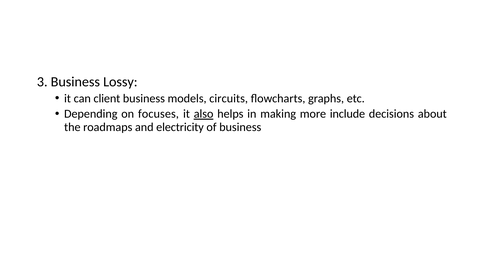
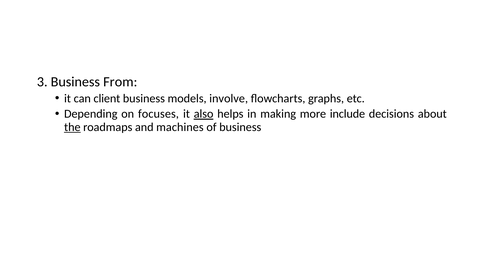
Lossy: Lossy -> From (120, 82)
circuits: circuits -> involve (229, 99)
the underline: none -> present (72, 127)
electricity: electricity -> machines (180, 127)
